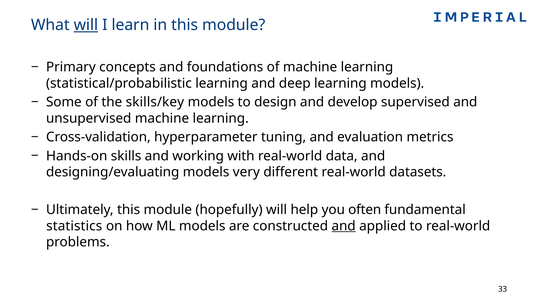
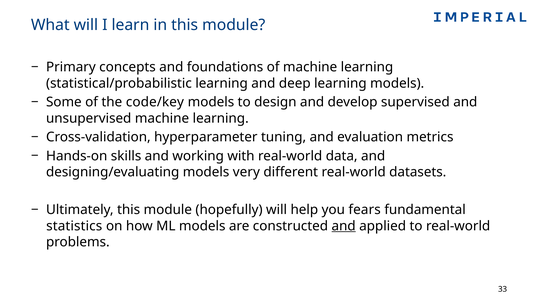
will underline: present -> none (86, 25)
skills/key: skills/key -> code/key (155, 102)
often: often -> fears (365, 210)
